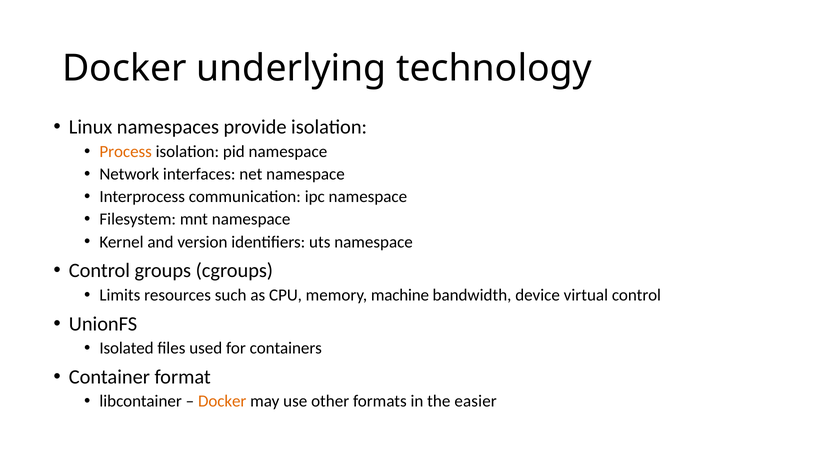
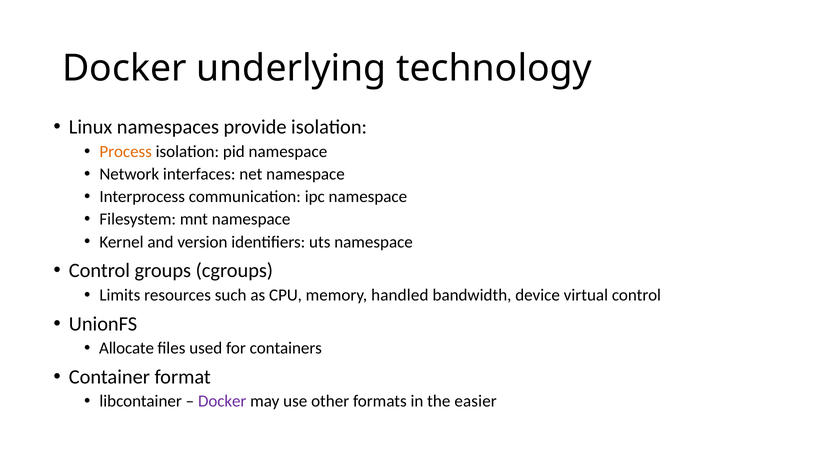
machine: machine -> handled (400, 295)
Isolated: Isolated -> Allocate (127, 348)
Docker colour: orange -> purple (222, 401)
